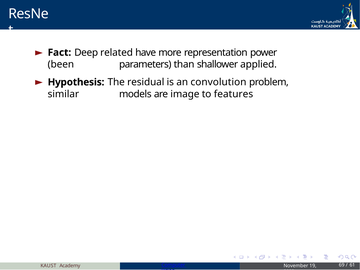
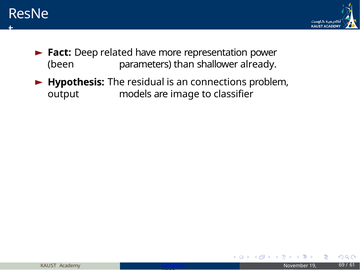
applied: applied -> already (259, 64)
convolution: convolution -> connections (219, 82)
similar: similar -> output (63, 94)
features: features -> classifier (234, 94)
